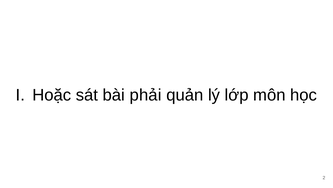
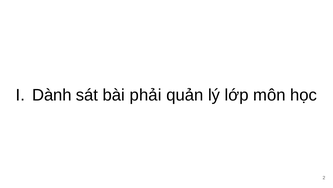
Hoặc: Hoặc -> Dành (52, 95)
